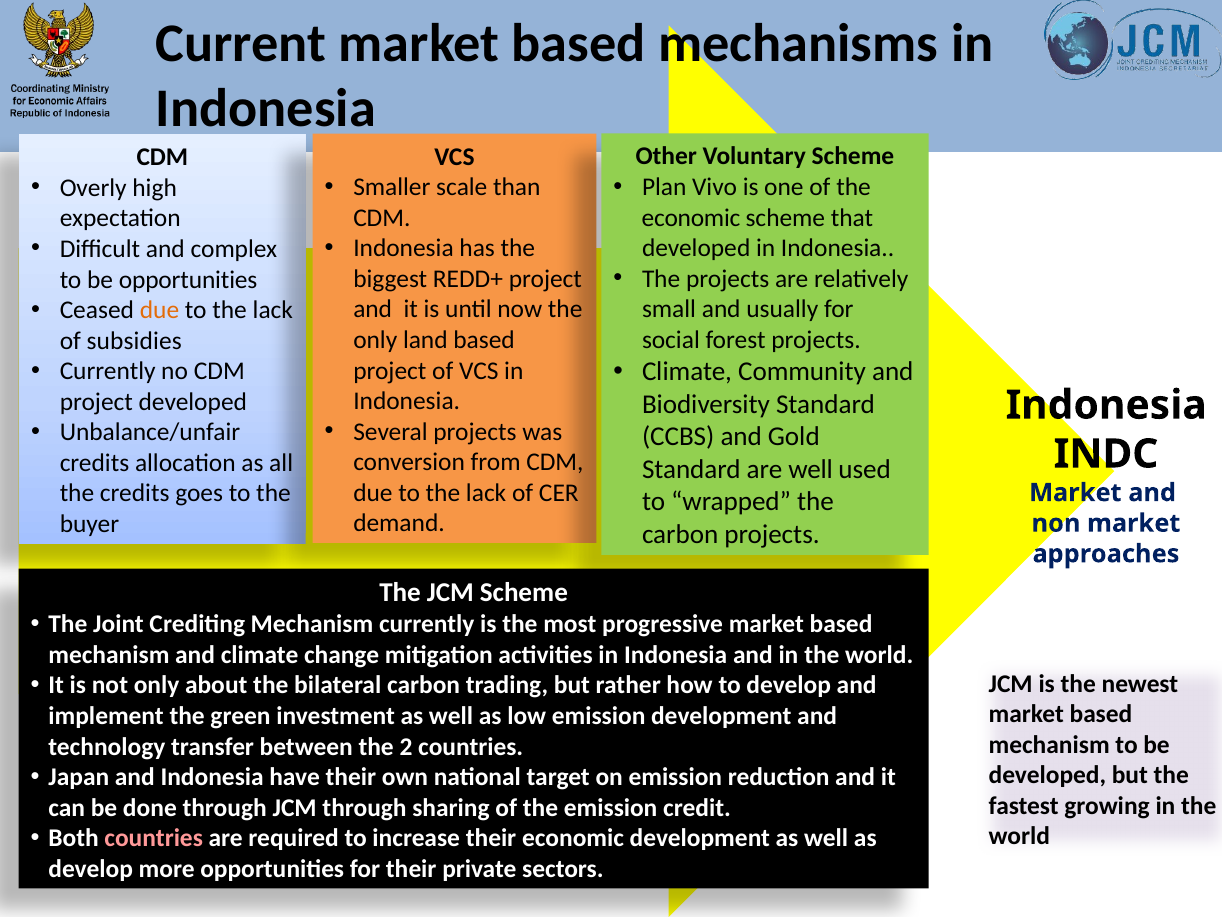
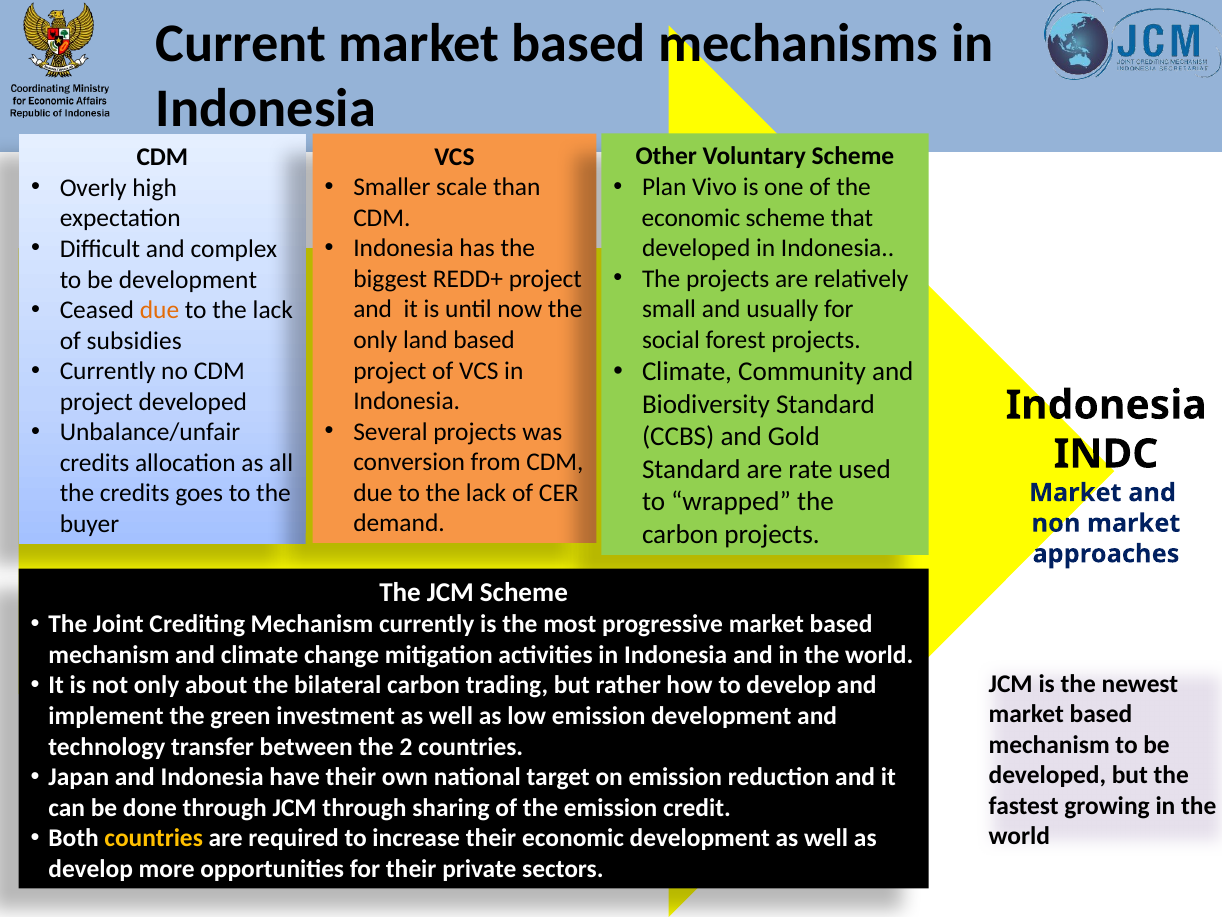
be opportunities: opportunities -> development (188, 279)
are well: well -> rate (811, 469)
countries colour: pink -> yellow (154, 838)
